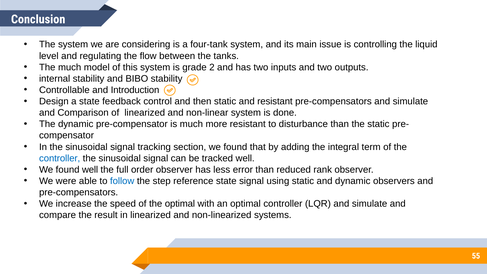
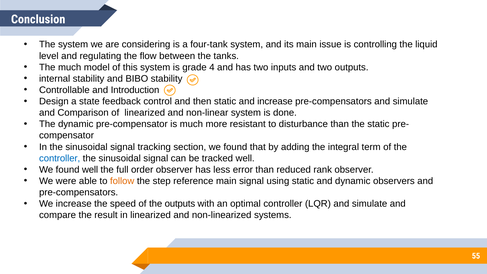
2: 2 -> 4 (212, 67)
and resistant: resistant -> increase (275, 101)
follow colour: blue -> orange (122, 181)
reference state: state -> main (226, 181)
the optimal: optimal -> outputs (180, 204)
